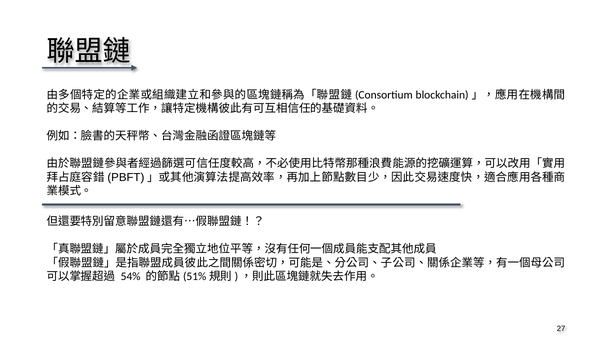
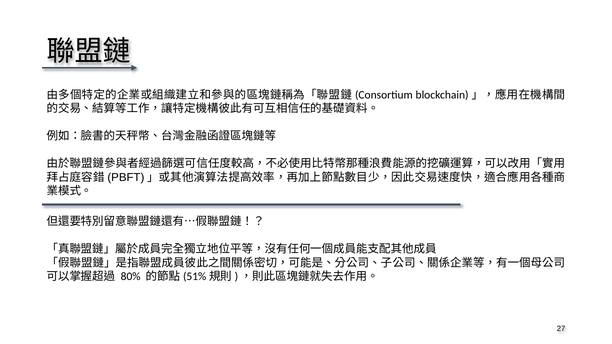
54%: 54% -> 80% (131, 277)
